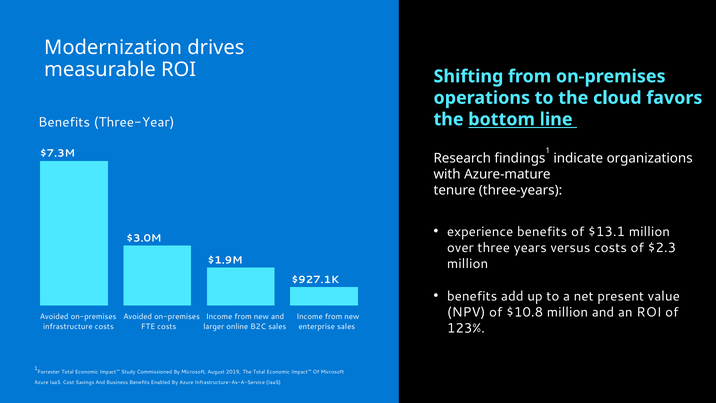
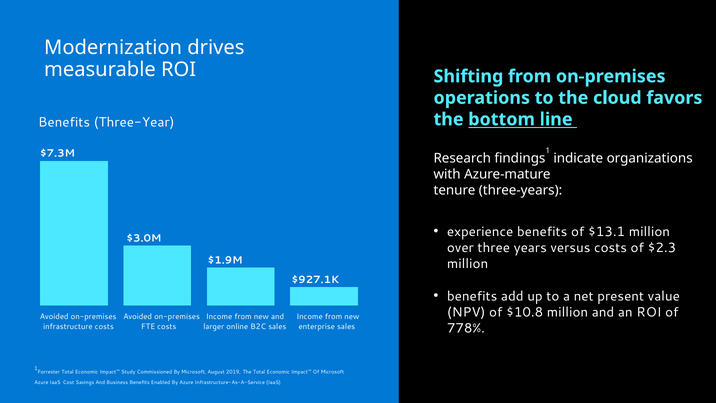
123%: 123% -> 778% (466, 328)
